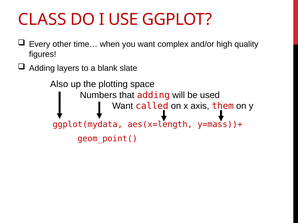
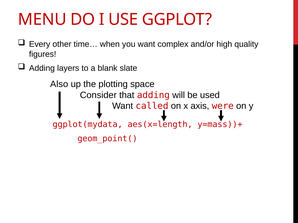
CLASS: CLASS -> MENU (42, 20)
Numbers: Numbers -> Consider (98, 95)
them: them -> were (223, 106)
